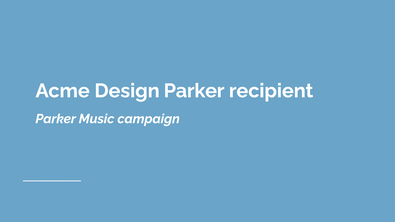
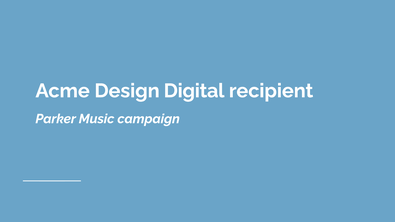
Design Parker: Parker -> Digital (194, 91)
